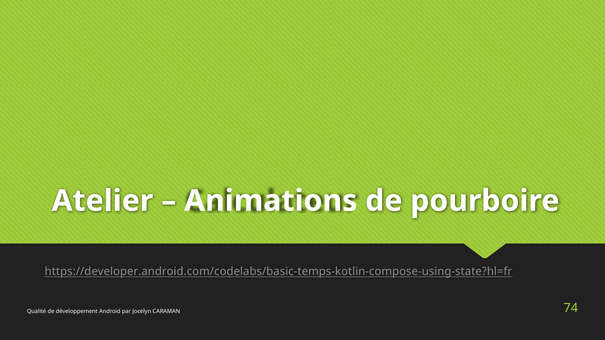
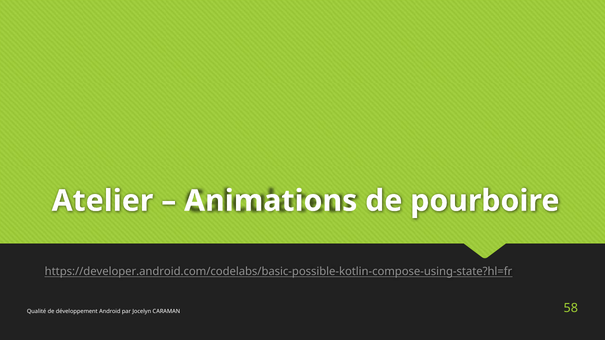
https://developer.android.com/codelabs/basic-temps-kotlin-compose-using-state?hl=fr: https://developer.android.com/codelabs/basic-temps-kotlin-compose-using-state?hl=fr -> https://developer.android.com/codelabs/basic-possible-kotlin-compose-using-state?hl=fr (279, 272)
74: 74 -> 58 (571, 309)
